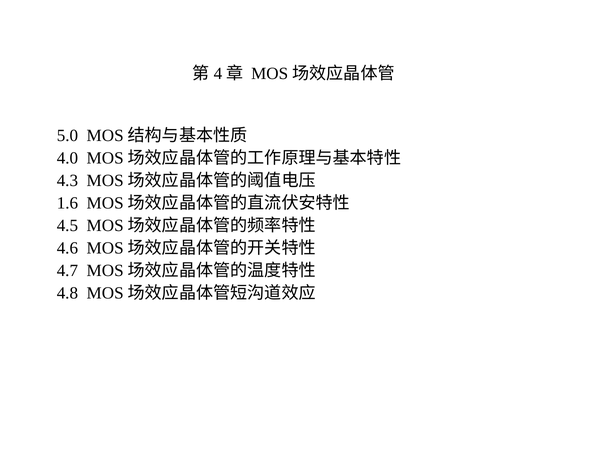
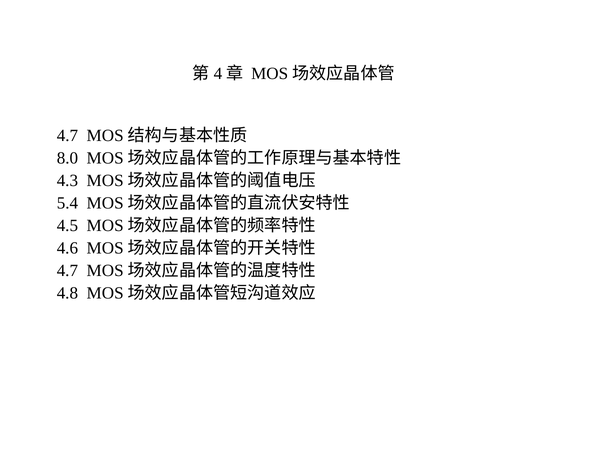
5.0: 5.0 -> 4.7 (67, 135)
4.0: 4.0 -> 8.0 (67, 158)
1.6: 1.6 -> 5.4 (67, 203)
